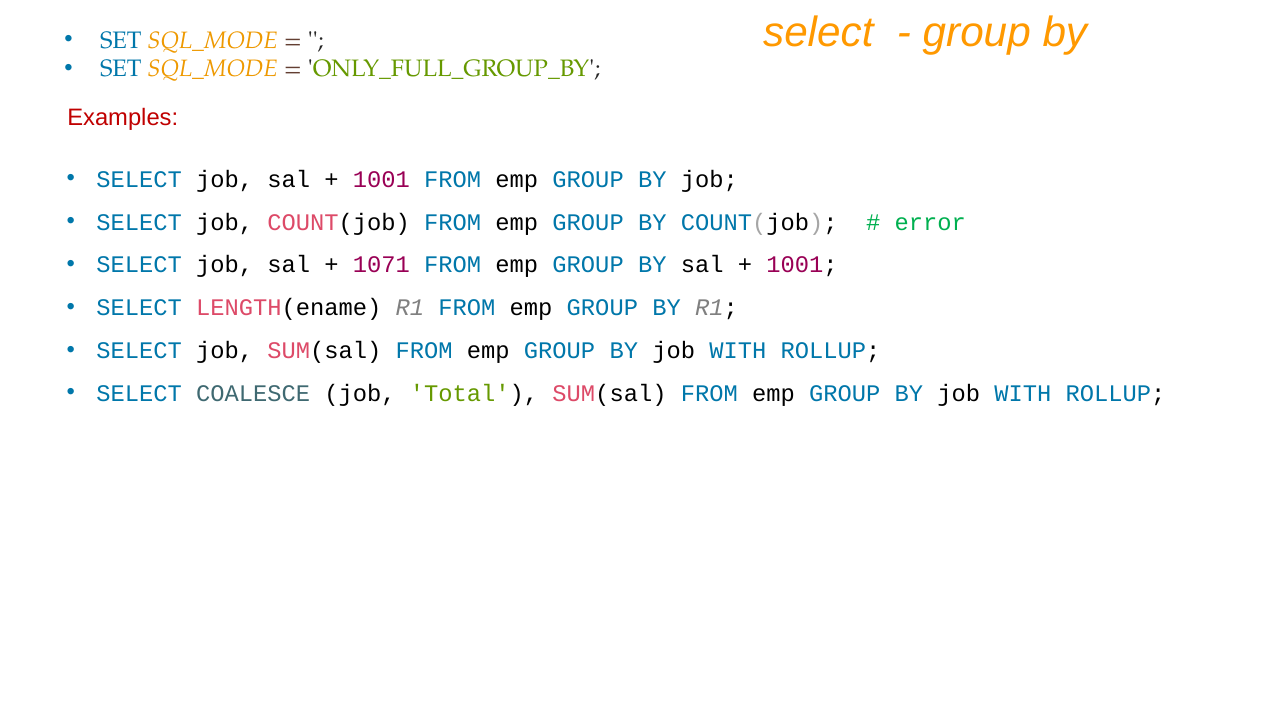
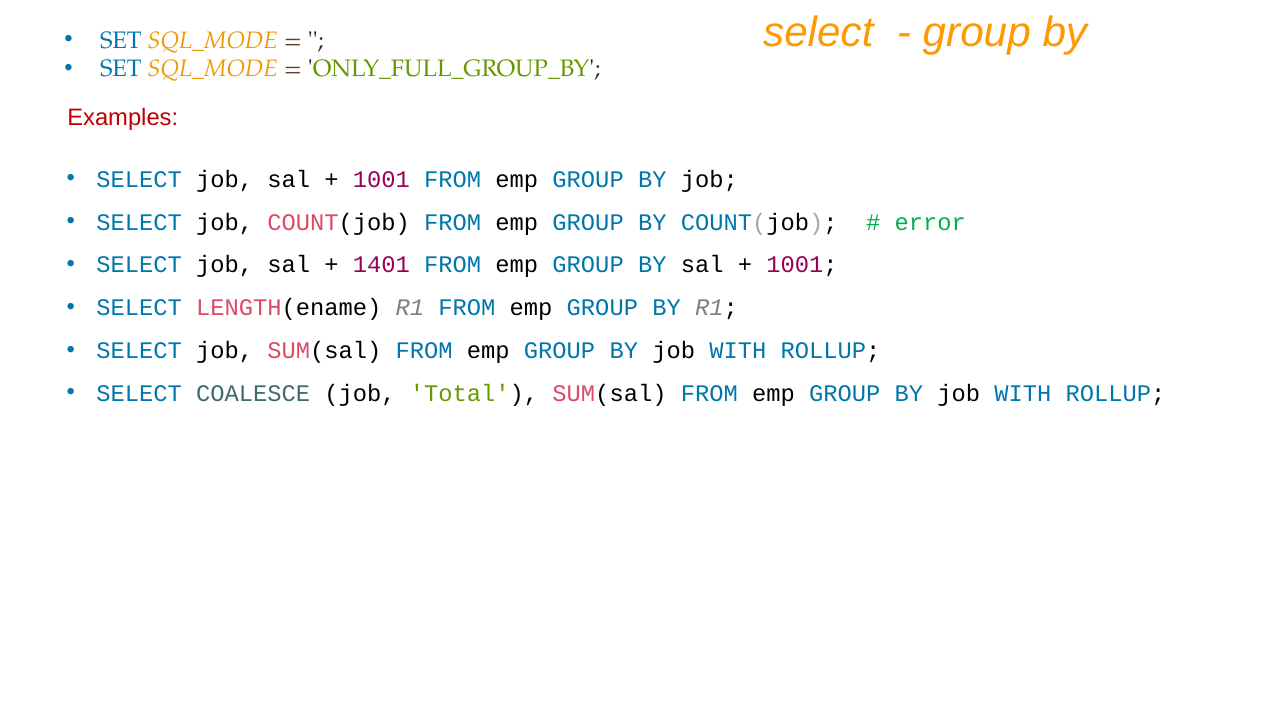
1071: 1071 -> 1401 (381, 265)
